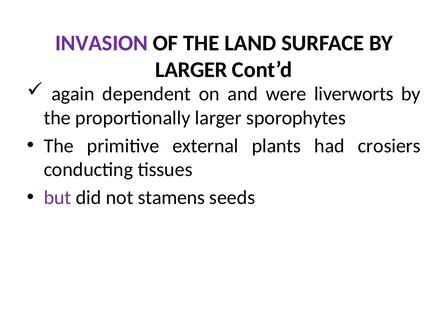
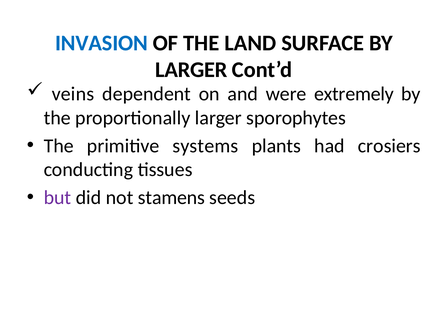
INVASION colour: purple -> blue (101, 43)
again: again -> veins (73, 94)
liverworts: liverworts -> extremely (354, 94)
external: external -> systems (205, 146)
